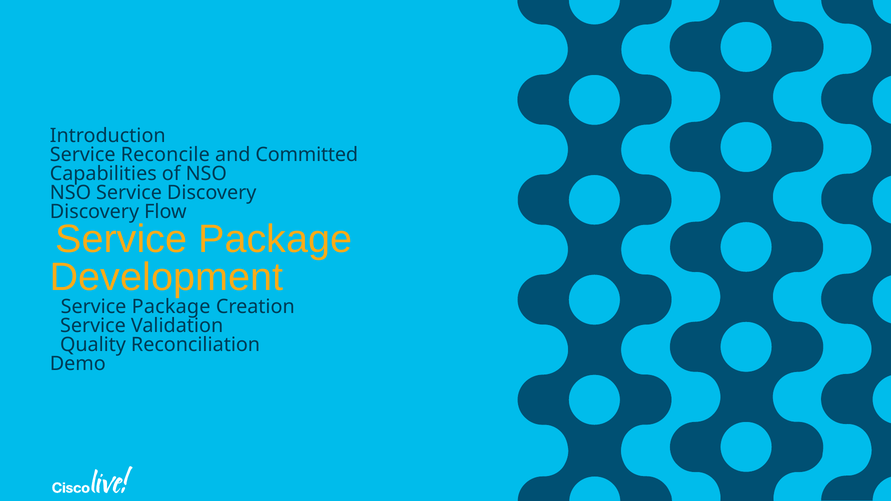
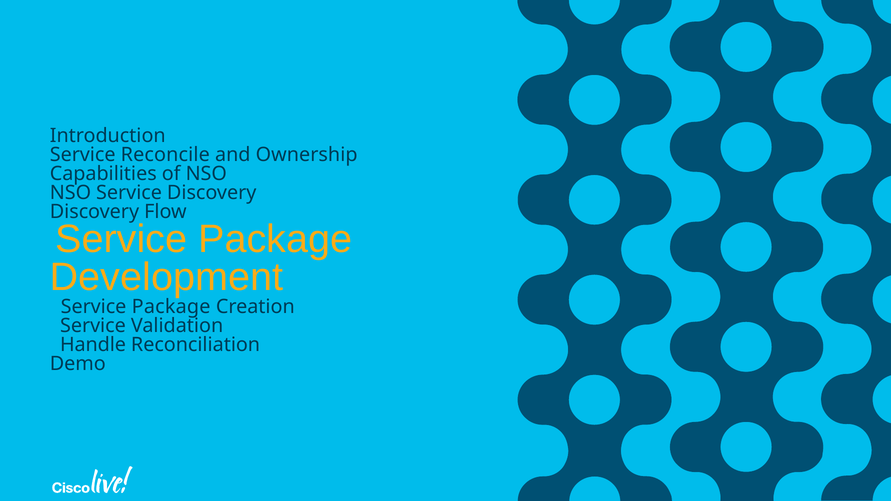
Committed: Committed -> Ownership (307, 155)
Quality: Quality -> Handle (93, 345)
